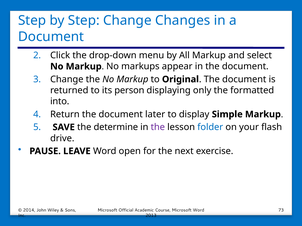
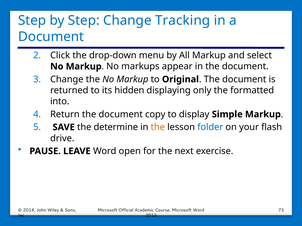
Changes: Changes -> Tracking (183, 21)
person: person -> hidden (129, 91)
later: later -> copy (155, 115)
the colour: purple -> orange (158, 127)
